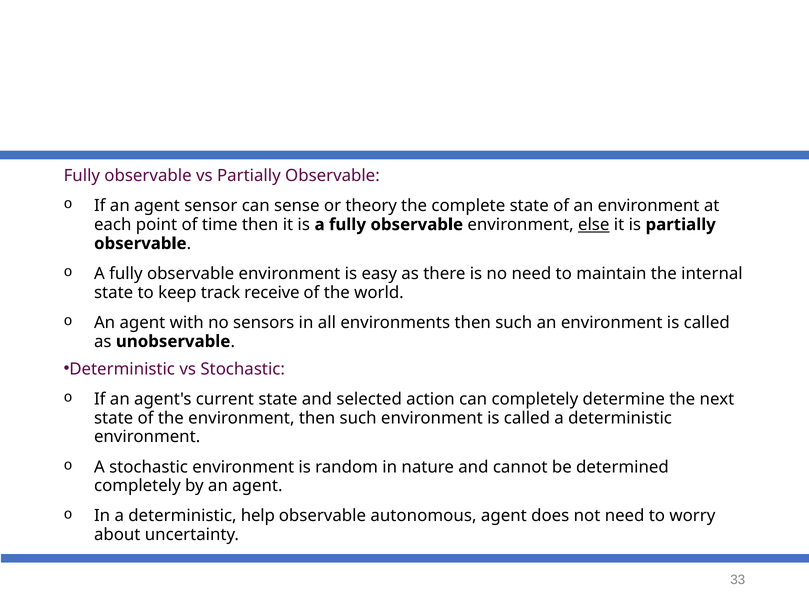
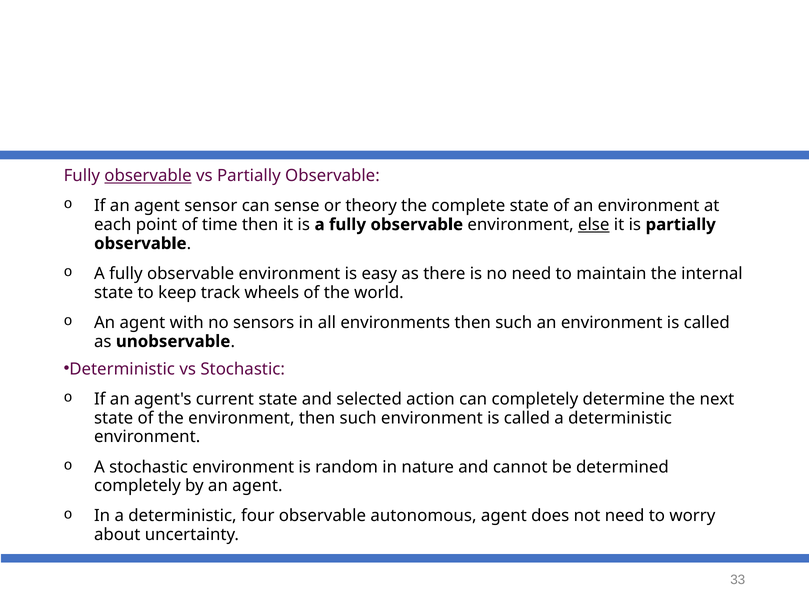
observable underline: none -> present (148, 176)
receive: receive -> wheels (272, 292)
help: help -> four (258, 516)
